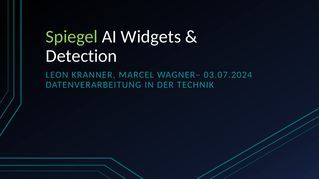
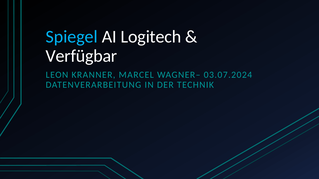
Spiegel colour: light green -> light blue (72, 37)
Widgets: Widgets -> Logitech (151, 37)
Detection: Detection -> Verfügbar (81, 56)
